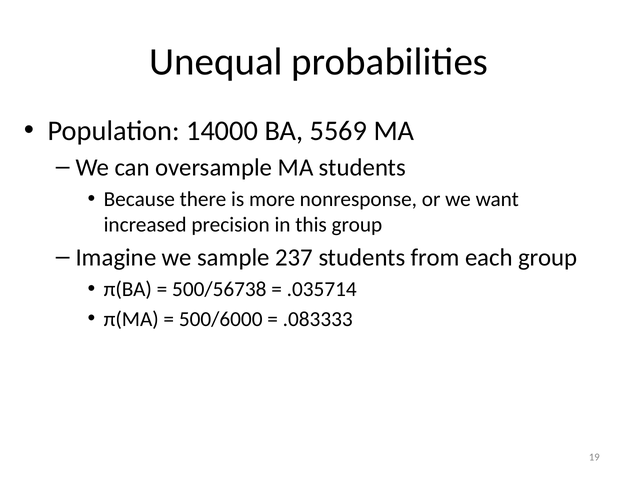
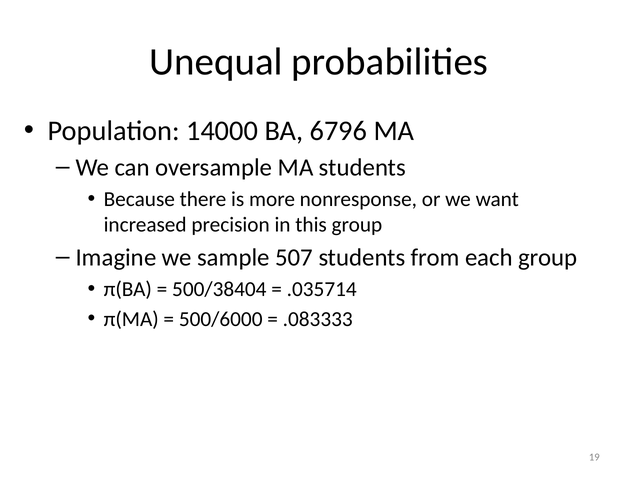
5569: 5569 -> 6796 (338, 131)
237: 237 -> 507 (294, 257)
500/56738: 500/56738 -> 500/38404 (219, 289)
